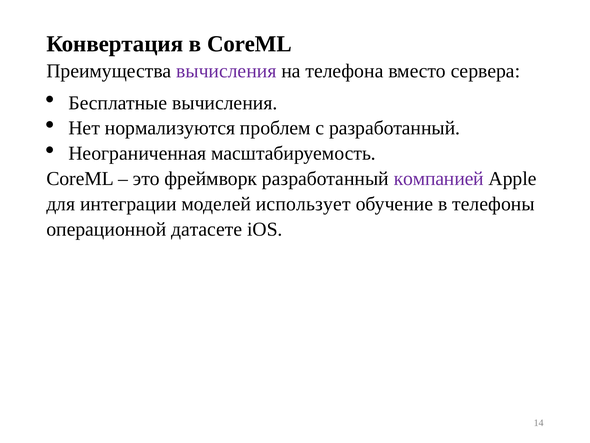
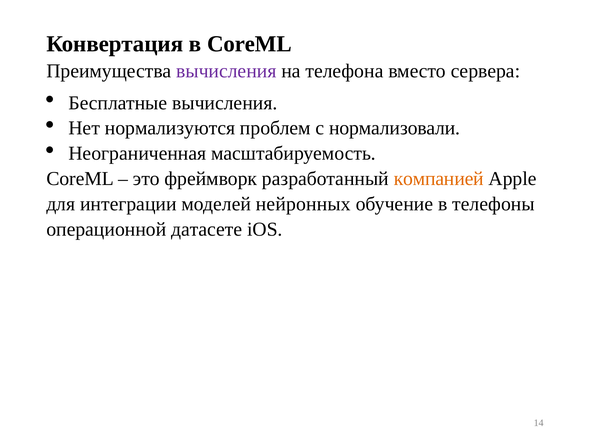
с разработанный: разработанный -> нормализовали (395, 128)
компанией colour: purple -> orange (439, 178)
использует: использует -> нейронных (303, 204)
